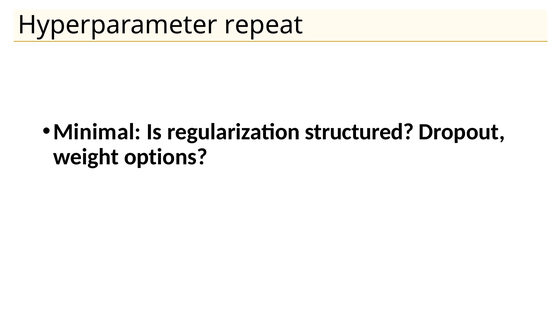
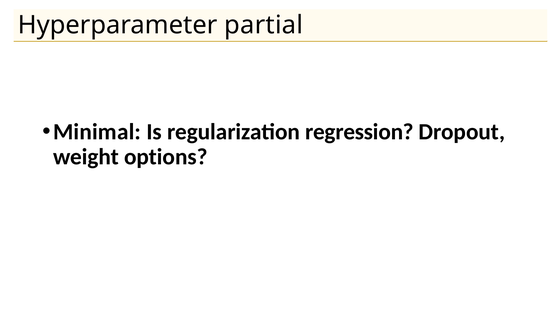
repeat: repeat -> partial (264, 25)
structured: structured -> regression (359, 132)
